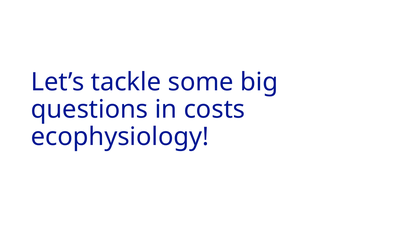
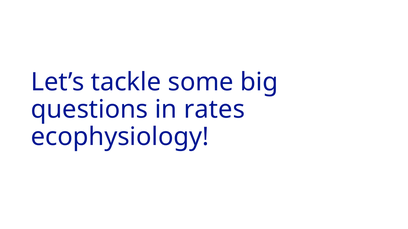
costs: costs -> rates (214, 110)
